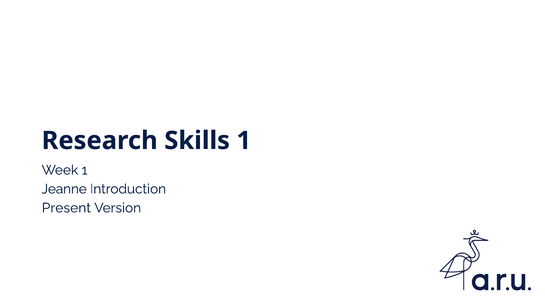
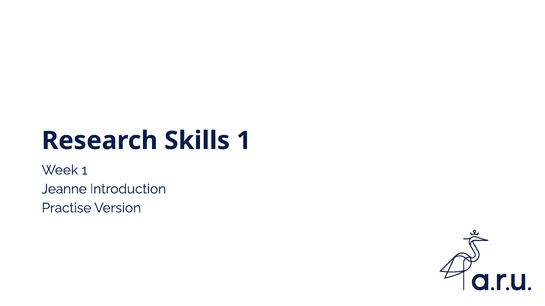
Present: Present -> Practise (66, 208)
